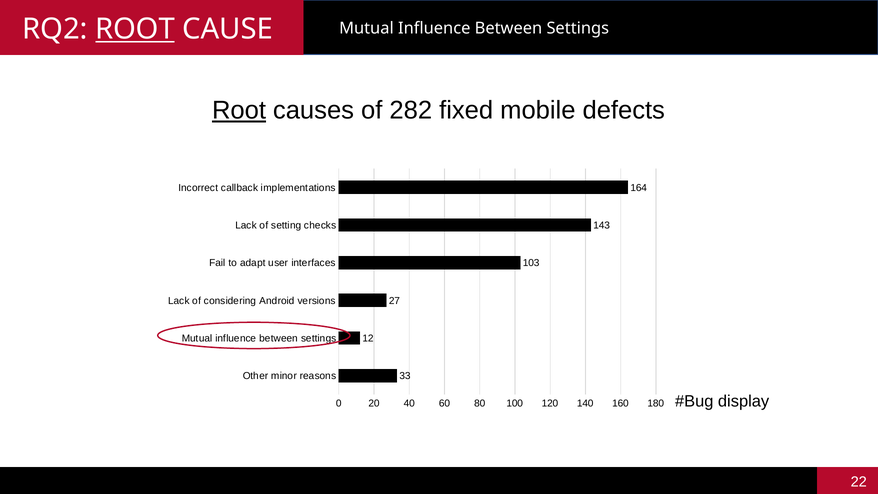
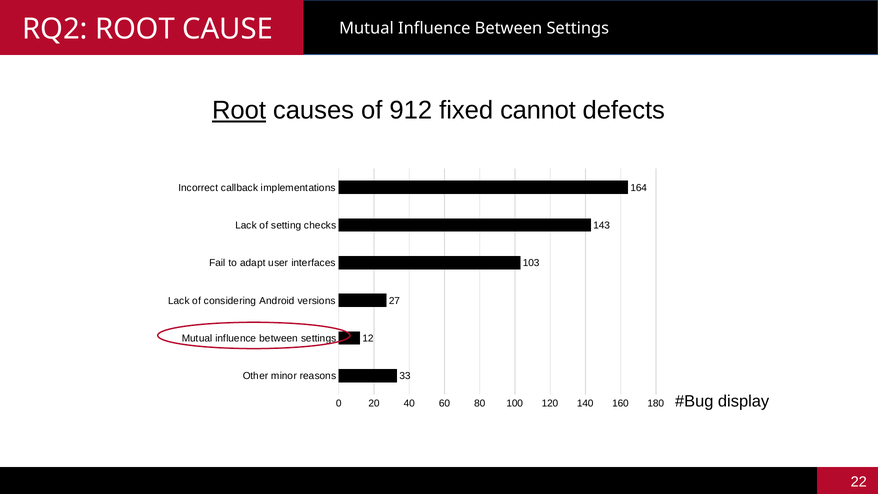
ROOT underline: present -> none (135, 29)
282: 282 -> 912 (411, 110)
mobile: mobile -> cannot (538, 110)
